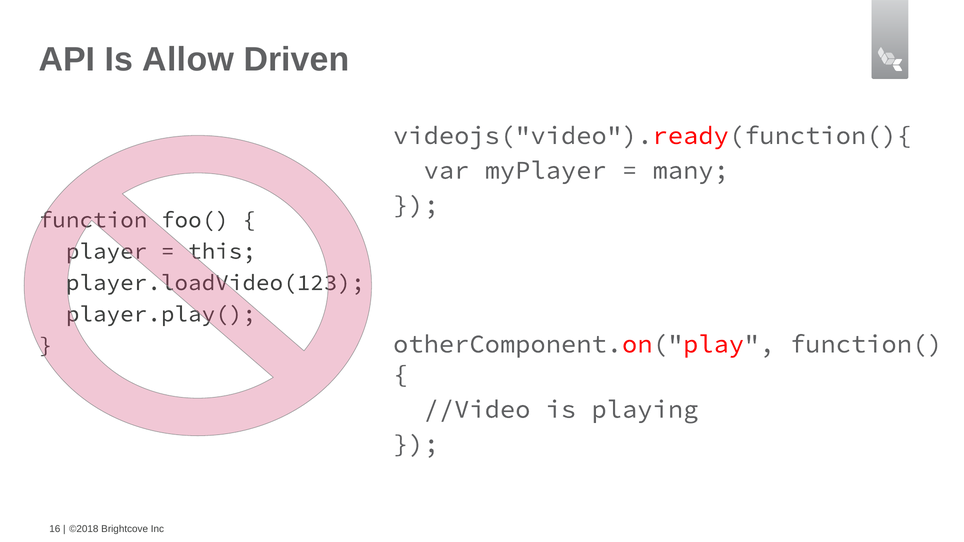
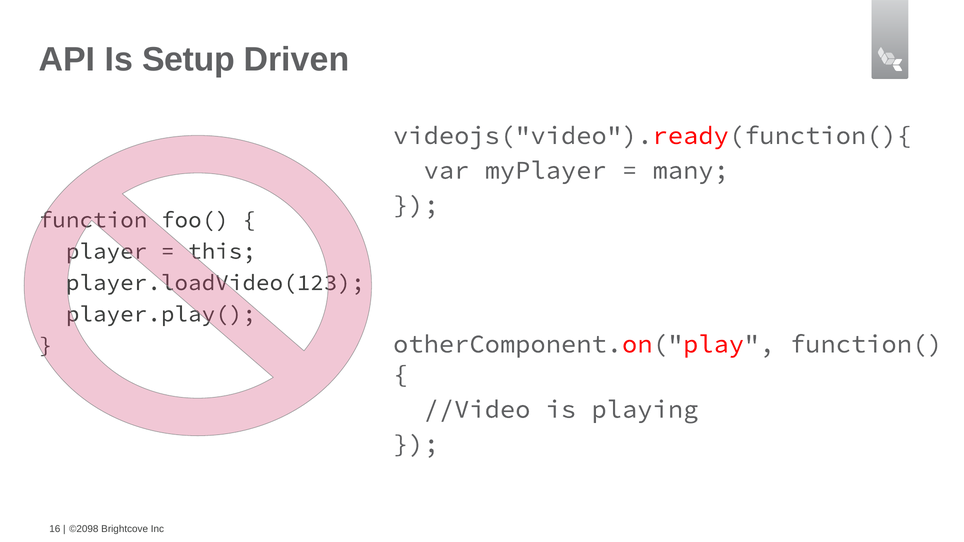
Allow: Allow -> Setup (189, 59)
©2018: ©2018 -> ©2098 (84, 529)
